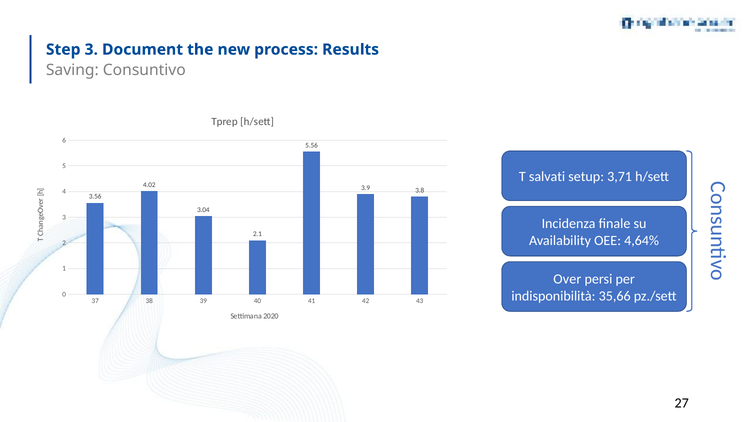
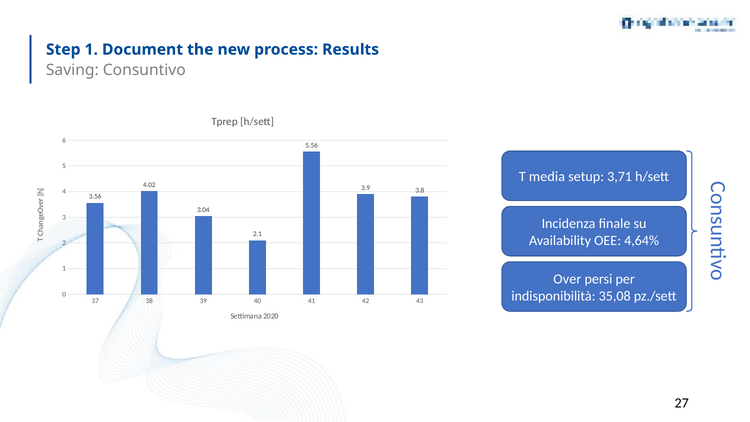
Step 3: 3 -> 1 (91, 50)
salvati: salvati -> media (547, 177)
35,66: 35,66 -> 35,08 (615, 296)
